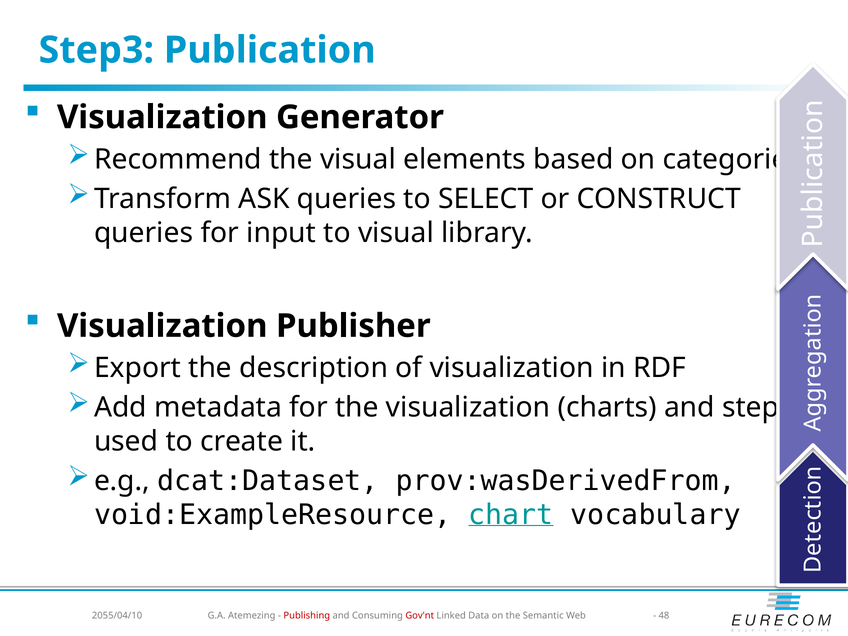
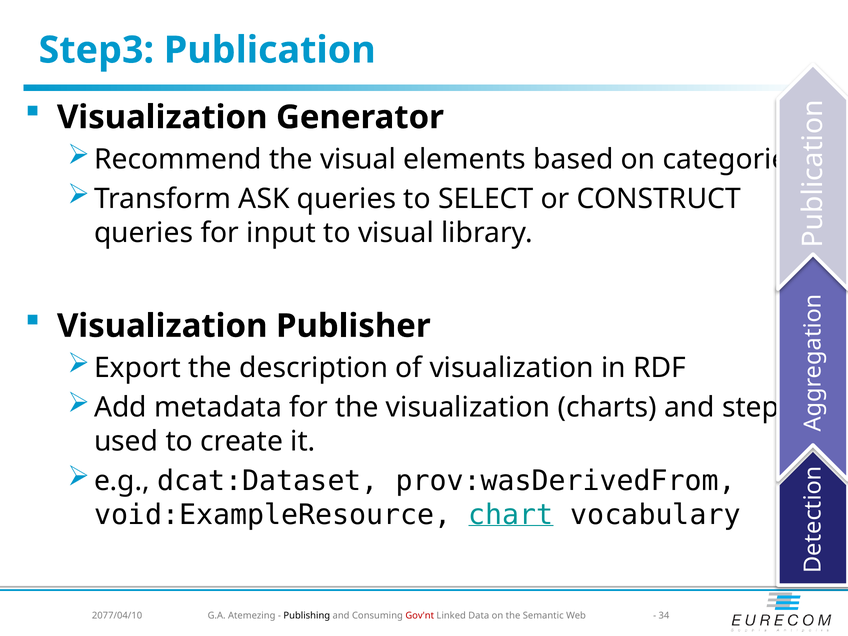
2055/04/10: 2055/04/10 -> 2077/04/10 (117, 616)
Publishing colour: red -> black (307, 616)
48: 48 -> 34 (664, 616)
